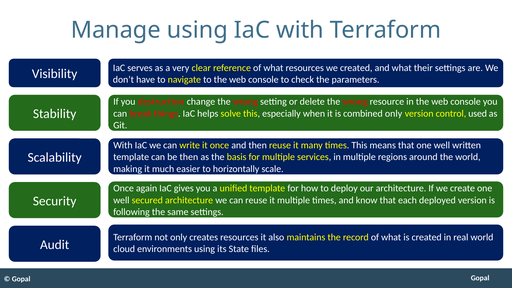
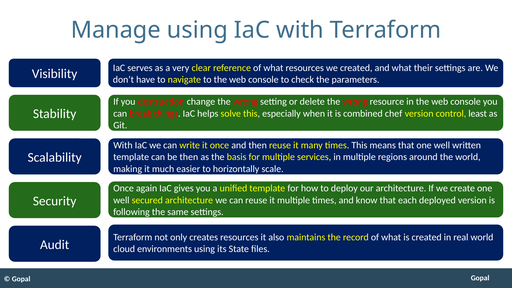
combined only: only -> chef (394, 113)
used: used -> least (478, 113)
